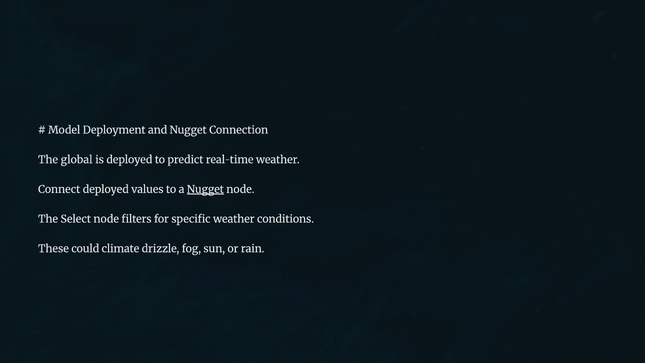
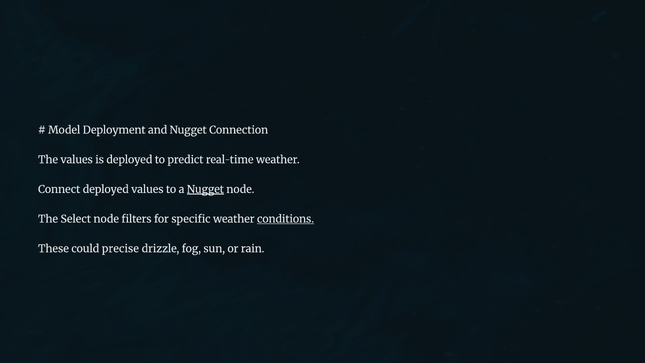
The global: global -> values (77, 160)
conditions underline: none -> present (286, 219)
climate: climate -> precise (120, 249)
